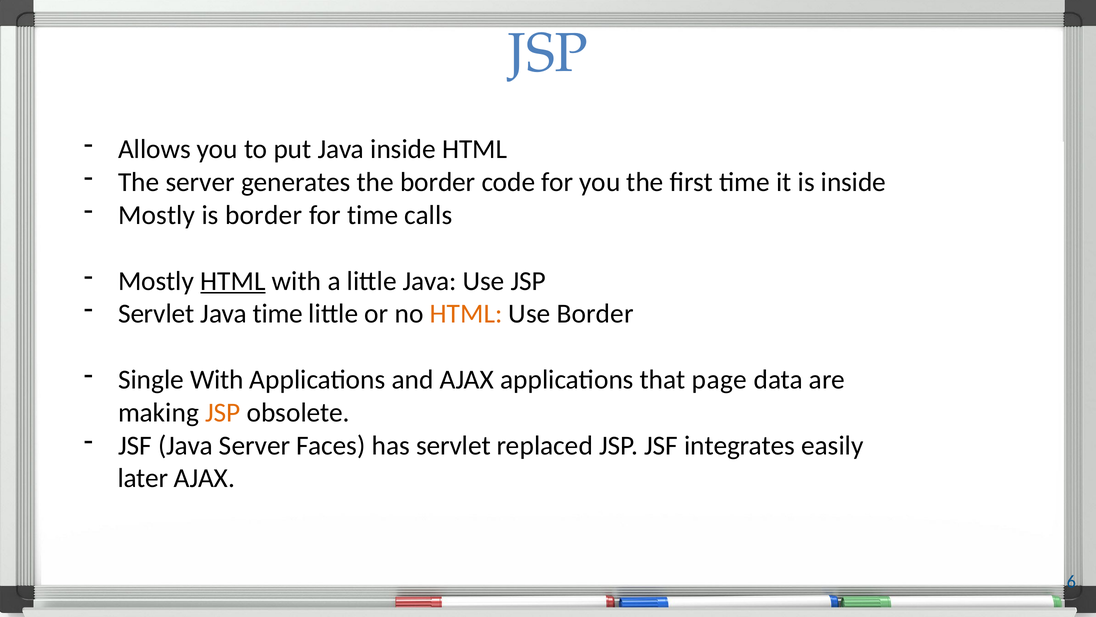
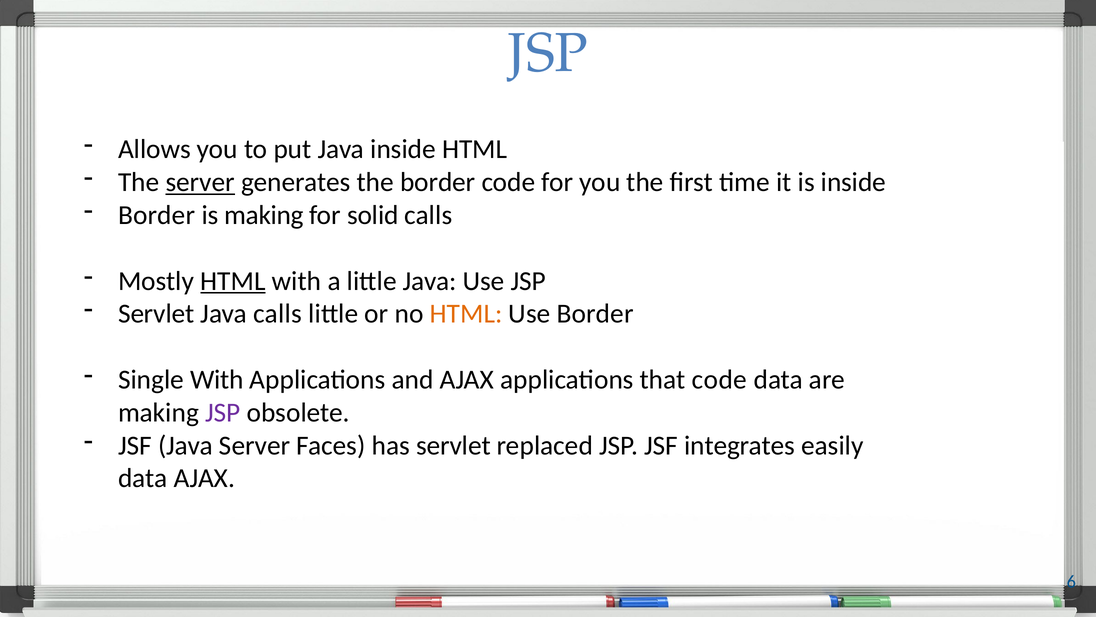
server underline: none -> present (200, 182)
Mostly: Mostly -> Border (157, 215)
is border: border -> making (264, 215)
for time: time -> solid (373, 215)
Java time: time -> calls (278, 314)
that page: page -> code (719, 379)
JSP colour: orange -> purple (223, 412)
later: later -> data (143, 478)
